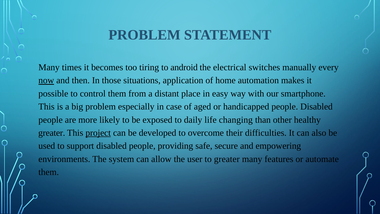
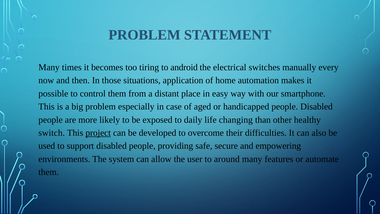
now underline: present -> none (46, 80)
greater: greater -> switch (52, 133)
to greater: greater -> around (227, 159)
